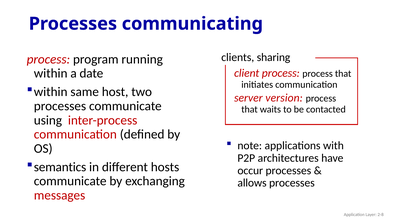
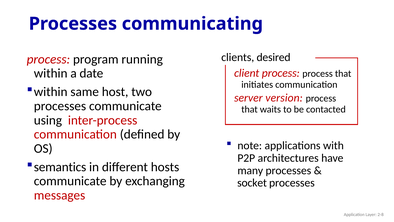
sharing: sharing -> desired (274, 57)
occur: occur -> many (250, 170)
allows: allows -> socket (252, 183)
